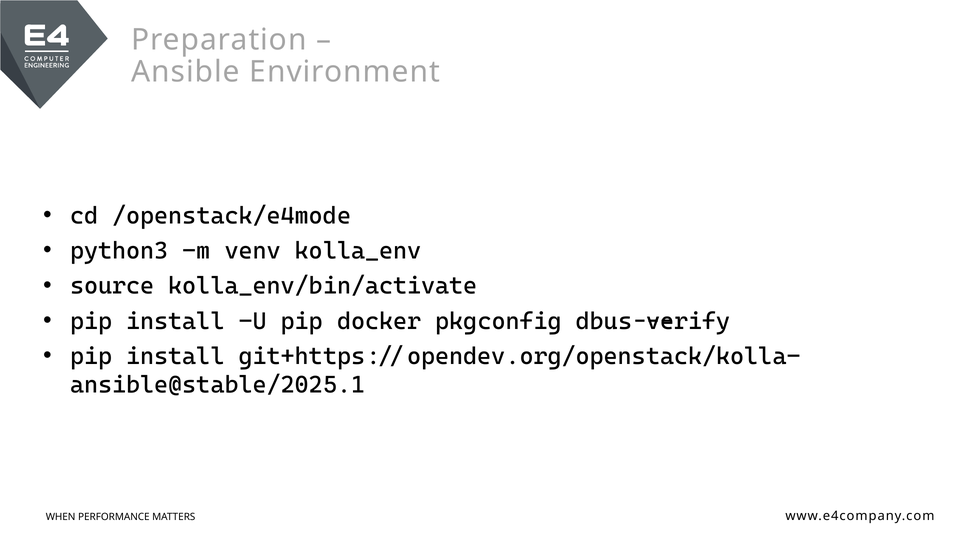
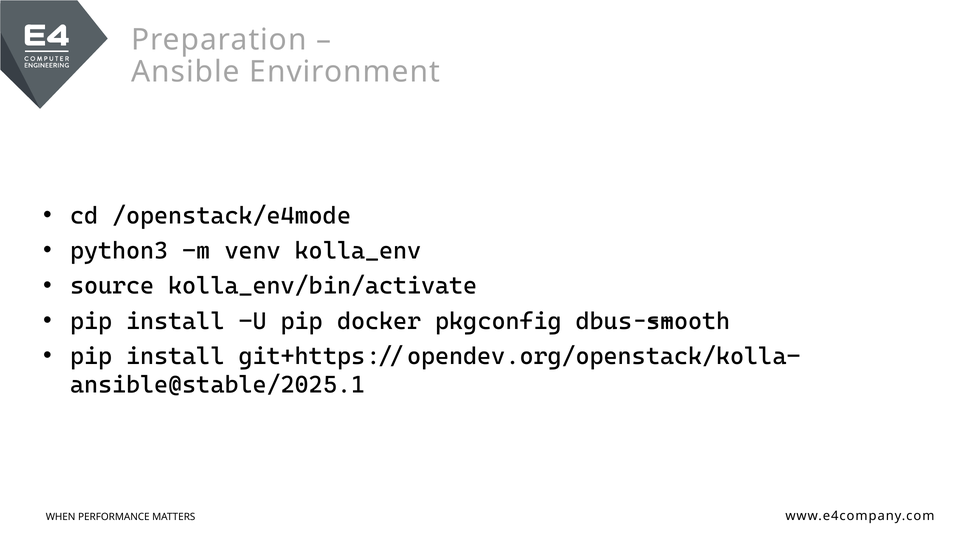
dbus-verify: dbus-verify -> dbus-smooth (653, 321)
